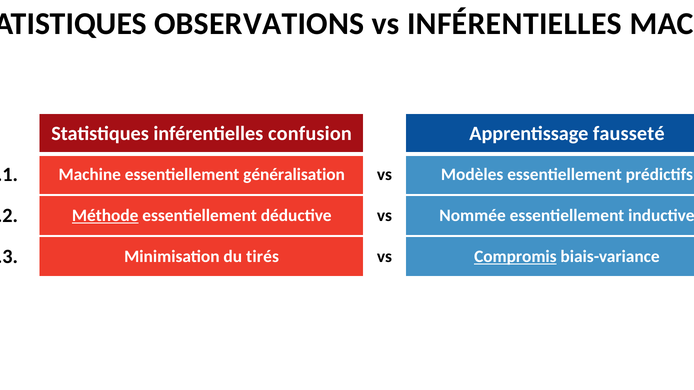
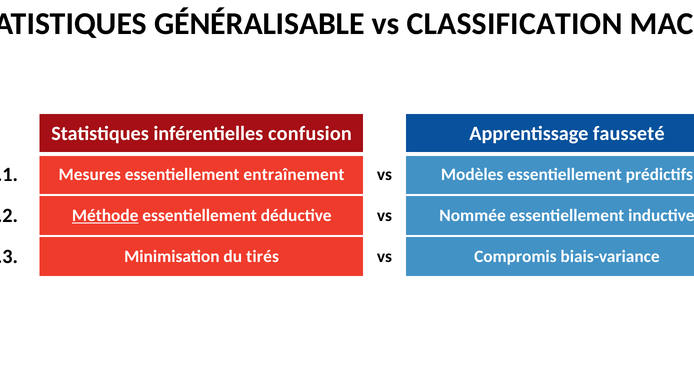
OBSERVATIONS: OBSERVATIONS -> GÉNÉRALISABLE (259, 24)
vs INFÉRENTIELLES: INFÉRENTIELLES -> CLASSIFICATION (515, 24)
Machine: Machine -> Mesures (90, 175)
généralisation: généralisation -> entraînement (294, 175)
Compromis underline: present -> none (515, 257)
